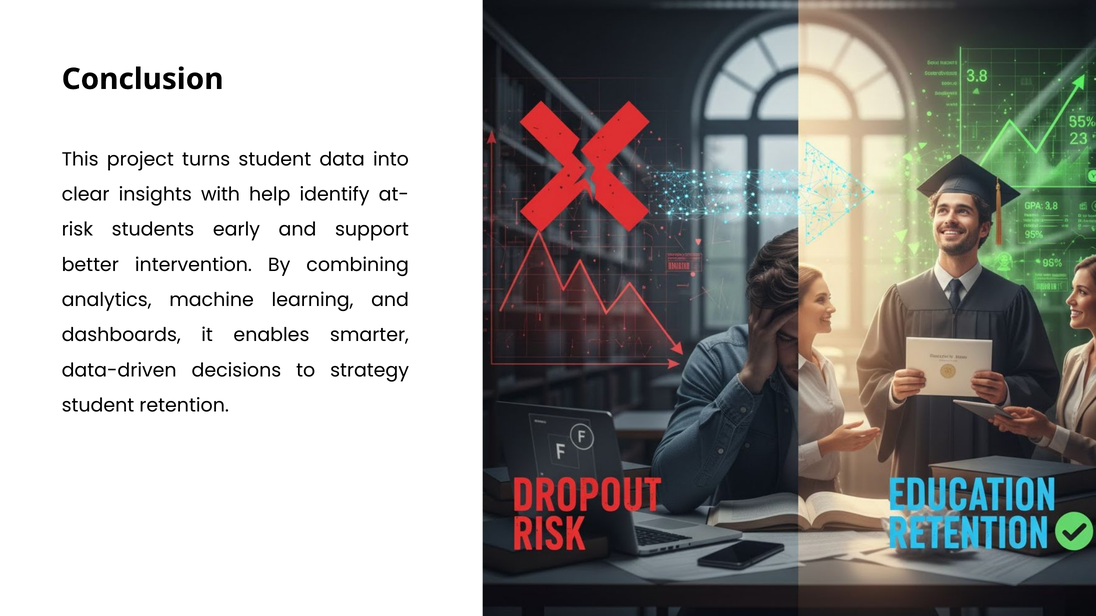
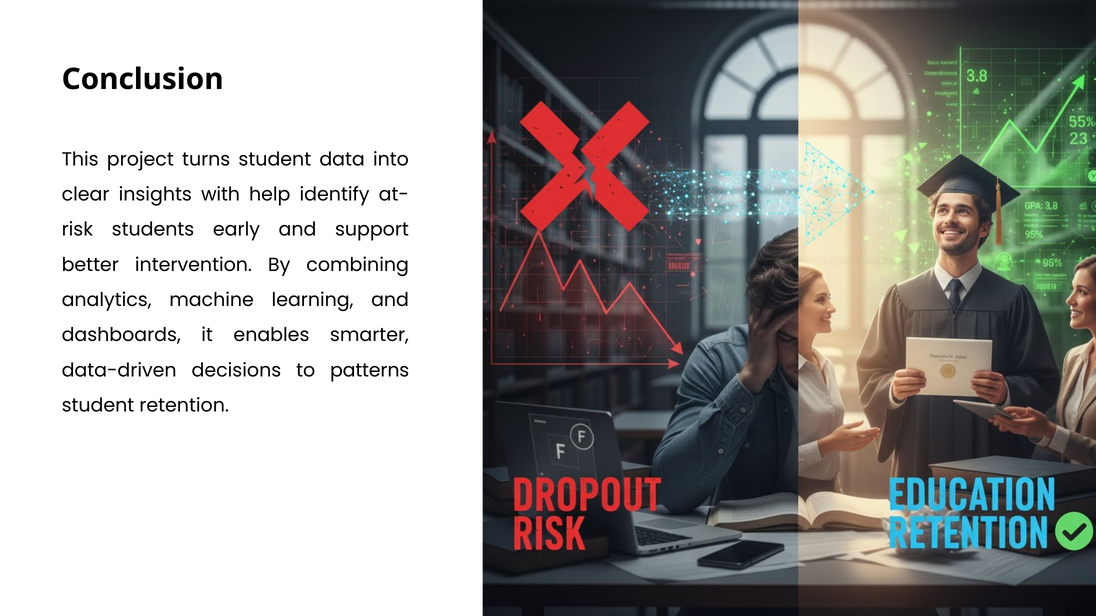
strategy: strategy -> patterns (370, 371)
